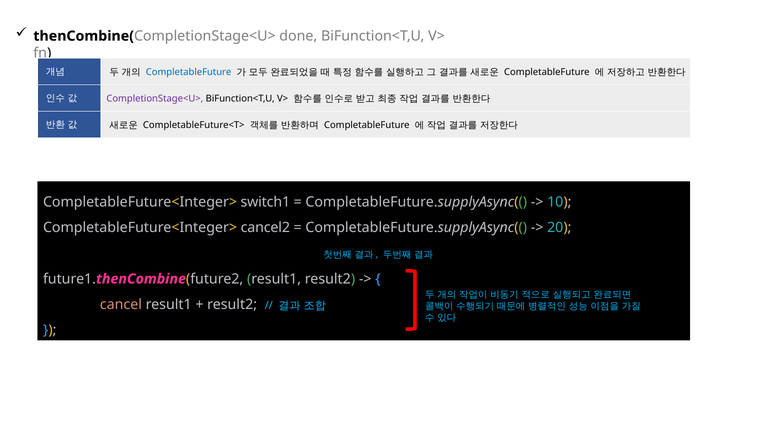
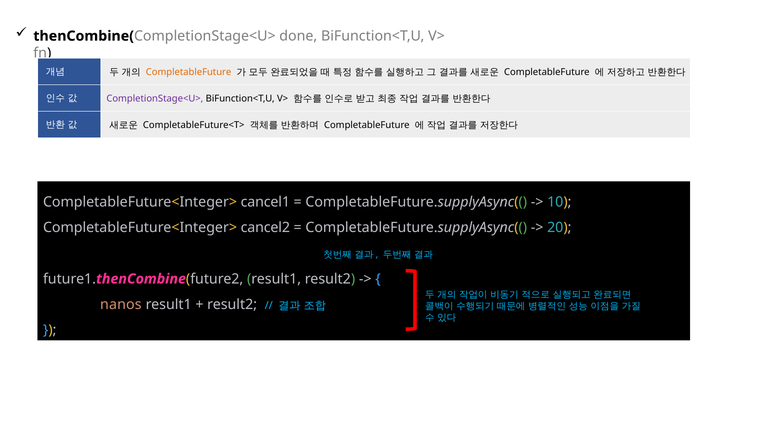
CompletableFuture colour: blue -> orange (189, 72)
switch1: switch1 -> cancel1 (265, 202)
cancel: cancel -> nanos (121, 305)
